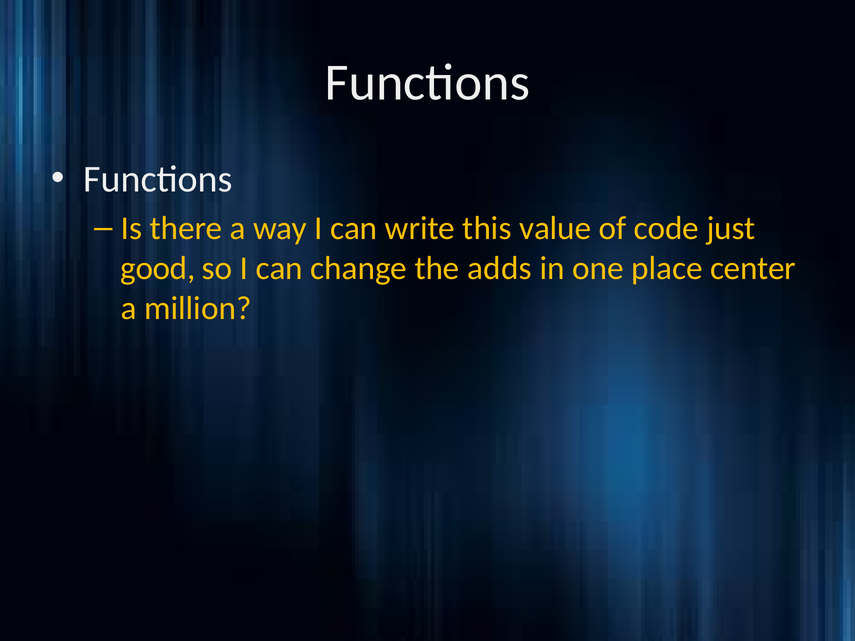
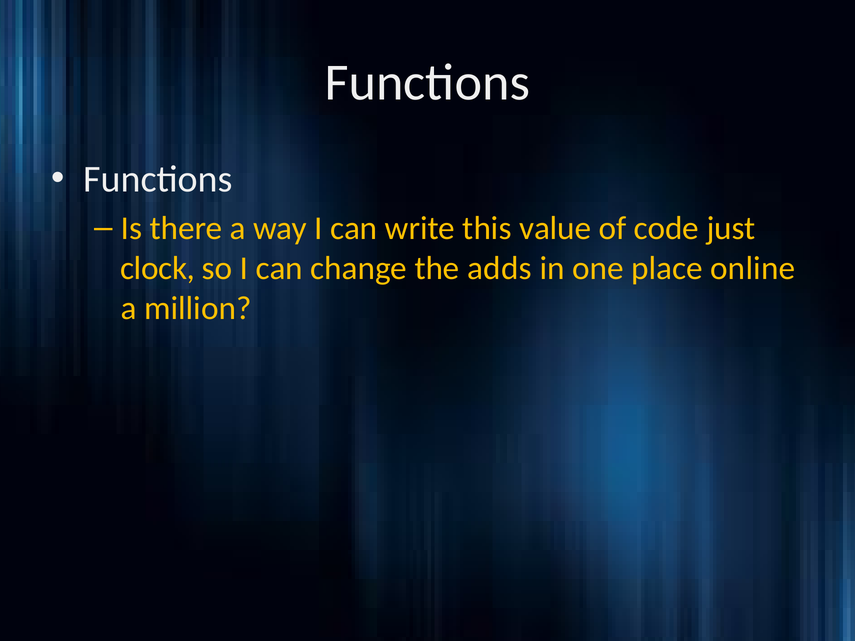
good: good -> clock (158, 268)
center: center -> online (753, 268)
